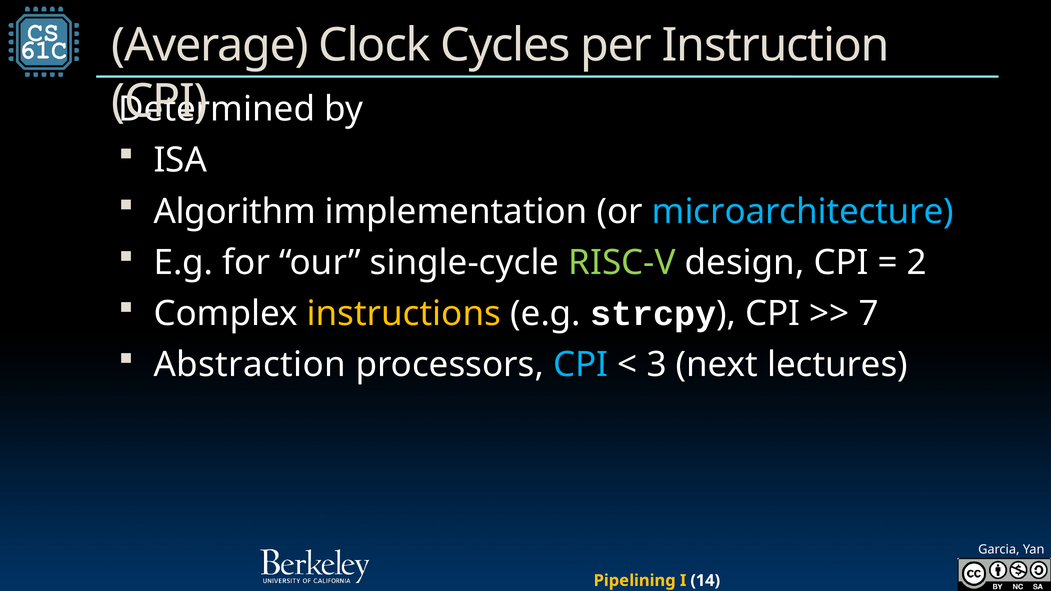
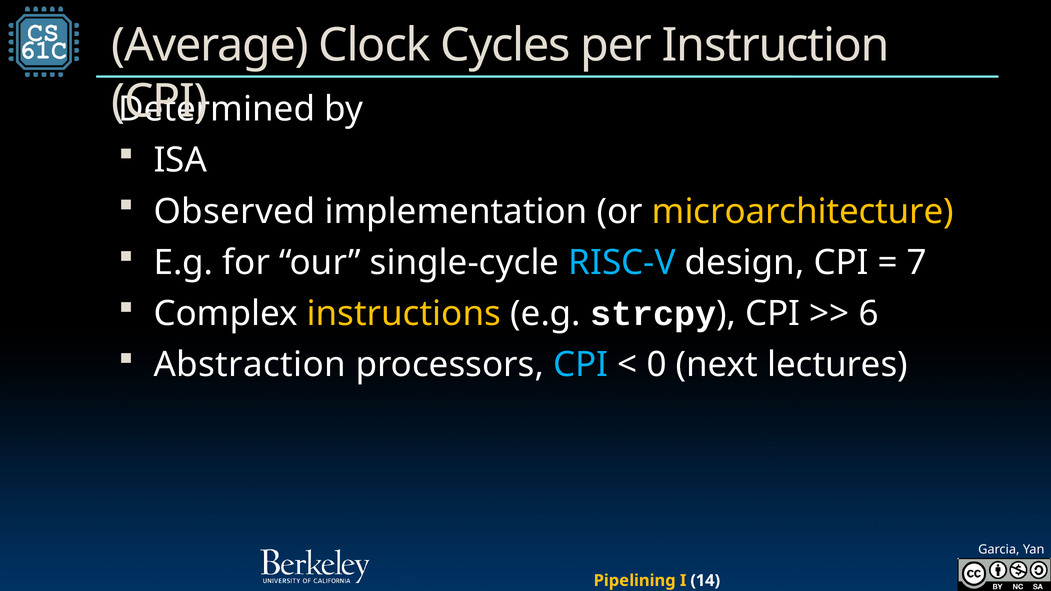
Algorithm: Algorithm -> Observed (234, 212)
microarchitecture colour: light blue -> yellow (803, 212)
RISC-V colour: light green -> light blue (622, 263)
2: 2 -> 7 (917, 263)
7: 7 -> 6 (869, 314)
3: 3 -> 0 (657, 365)
